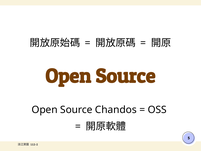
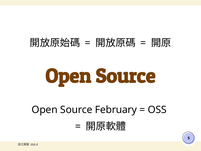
Chandos: Chandos -> February (116, 110)
